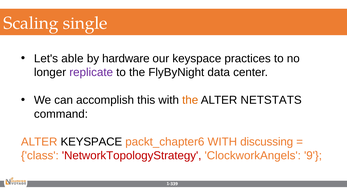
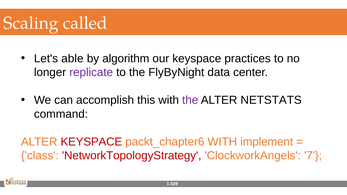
single: single -> called (85, 23)
hardware: hardware -> algorithm (126, 59)
the colour: orange -> purple (190, 100)
KEYSPACE colour: black -> red (91, 142)
discussing: discussing -> implement (267, 142)
9: 9 -> 7 (313, 156)
